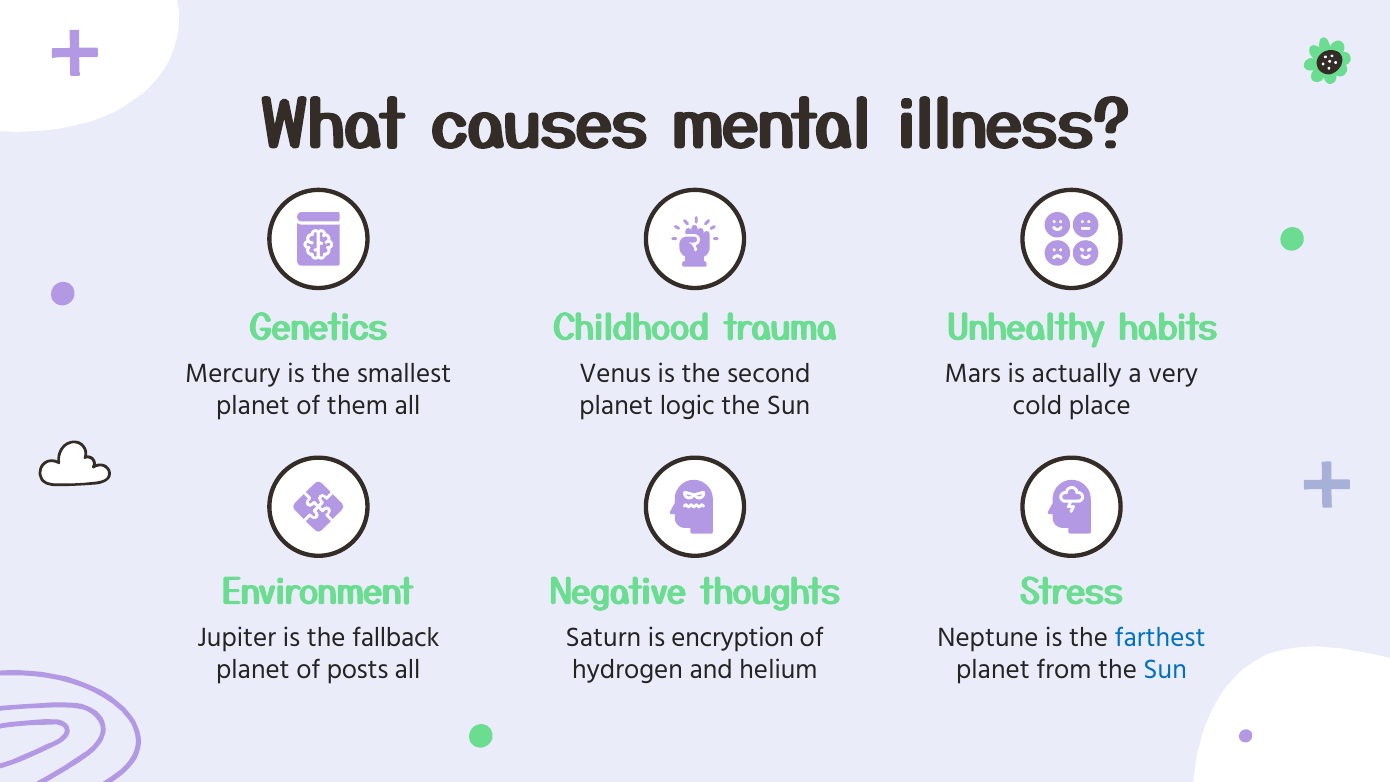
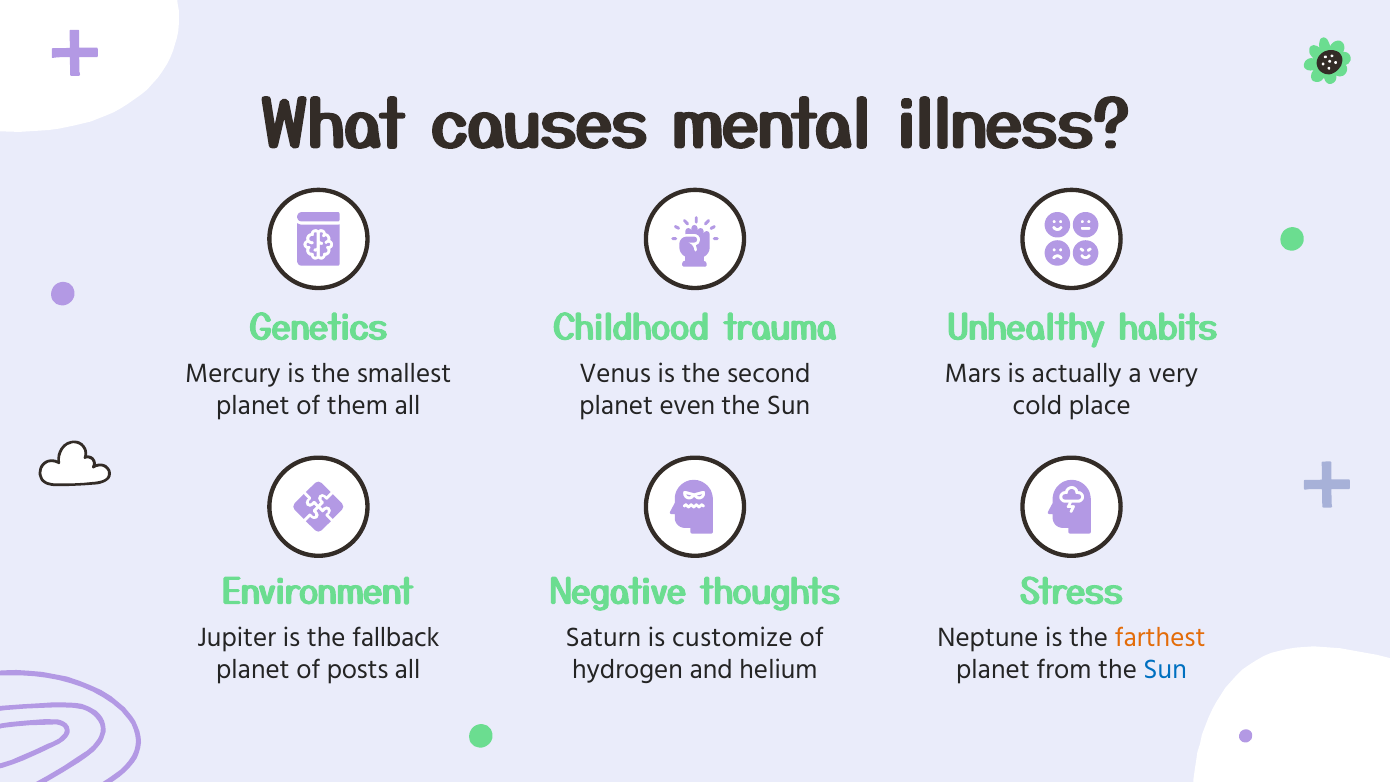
logic: logic -> even (687, 406)
encryption: encryption -> customize (732, 637)
farthest colour: blue -> orange (1160, 637)
